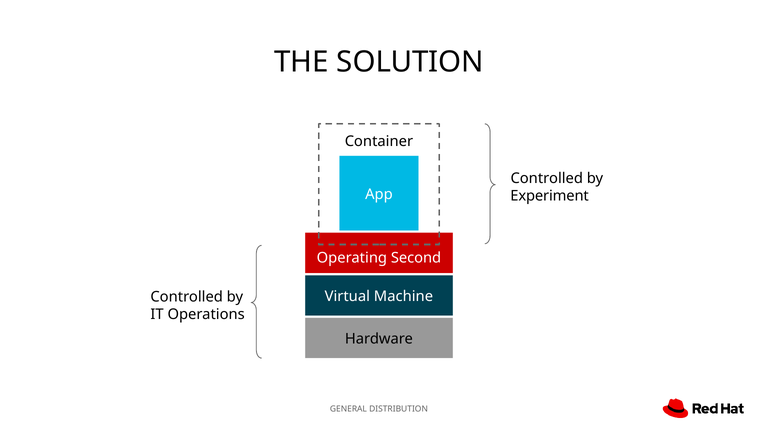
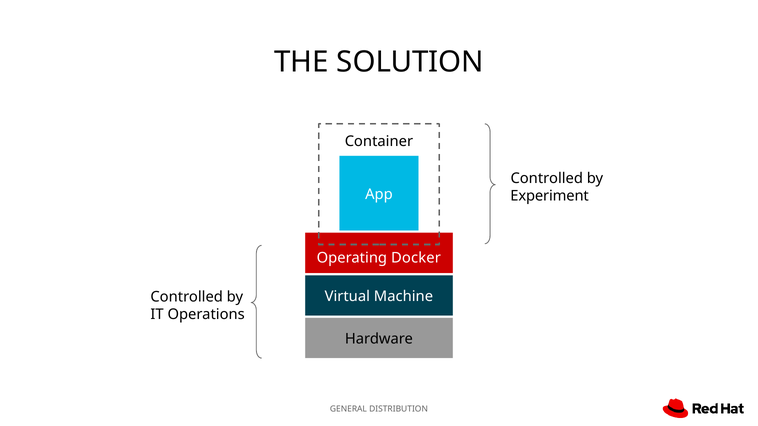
Second: Second -> Docker (416, 258)
